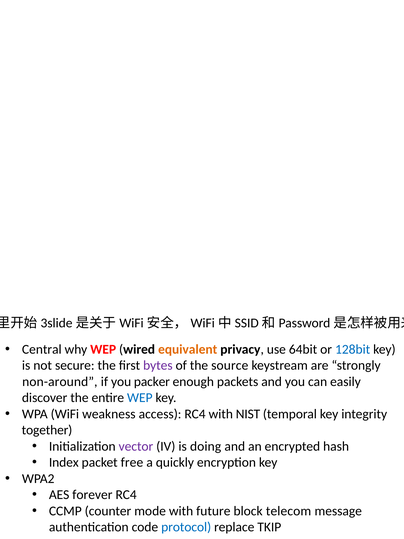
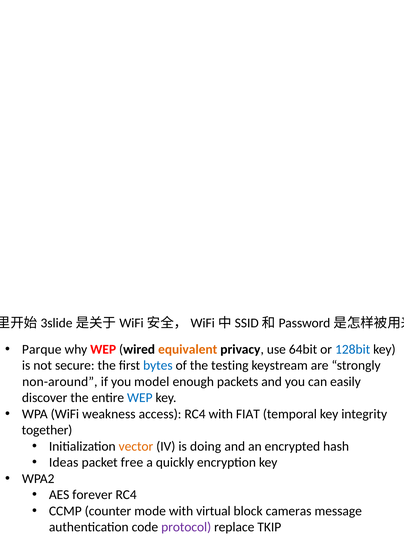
Central: Central -> Parque (42, 349)
bytes colour: purple -> blue (158, 365)
source: source -> testing (230, 365)
packer: packer -> model (152, 381)
NIST: NIST -> FIAT (248, 414)
vector colour: purple -> orange (136, 446)
Index: Index -> Ideas (64, 462)
future: future -> virtual (213, 511)
telecom: telecom -> cameras (289, 511)
protocol colour: blue -> purple (186, 527)
